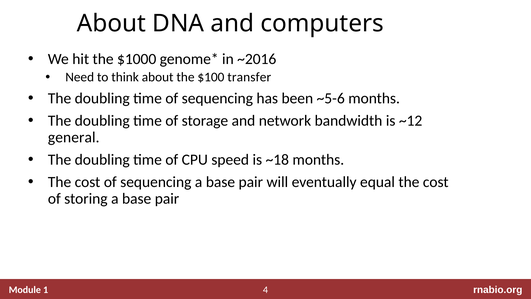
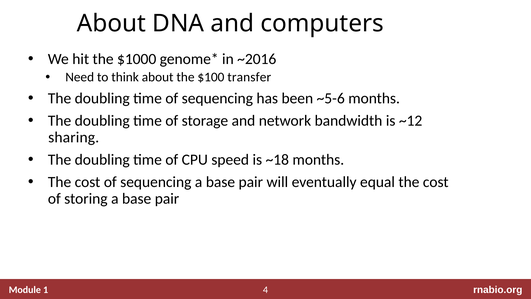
general: general -> sharing (74, 137)
